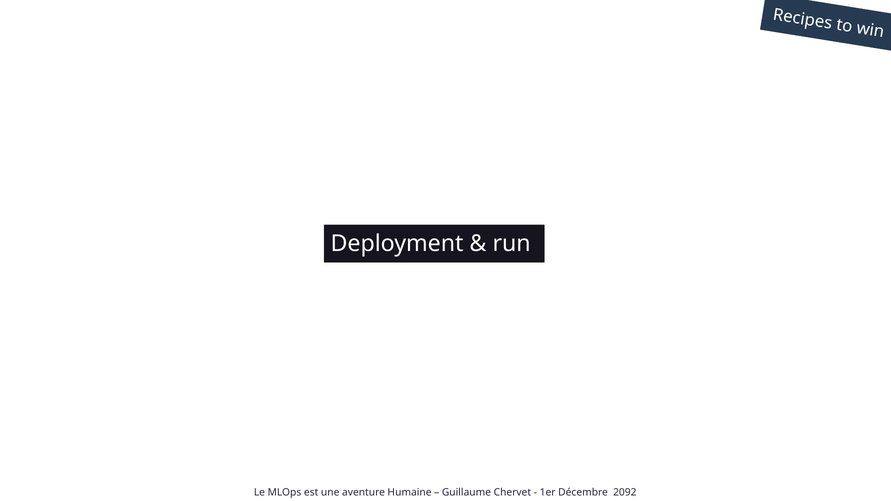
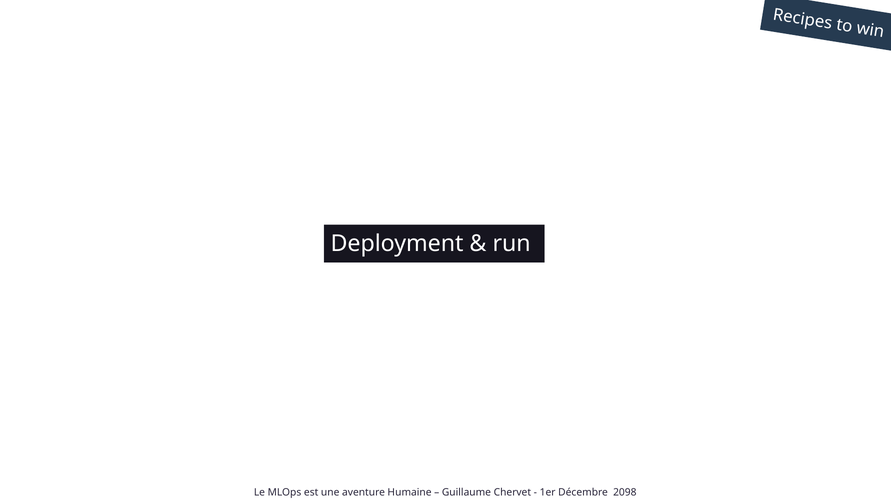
2092: 2092 -> 2098 (625, 493)
